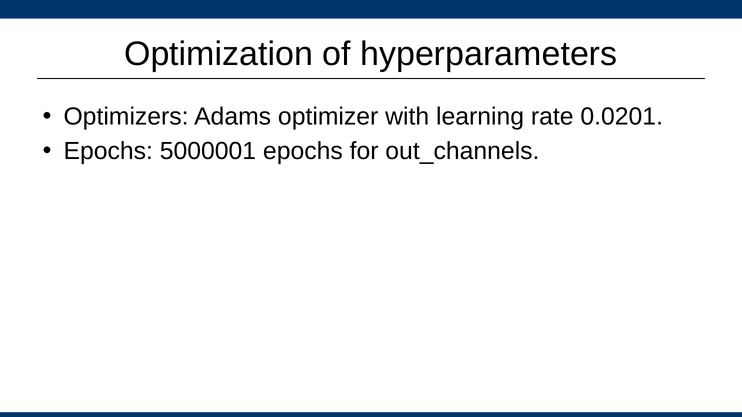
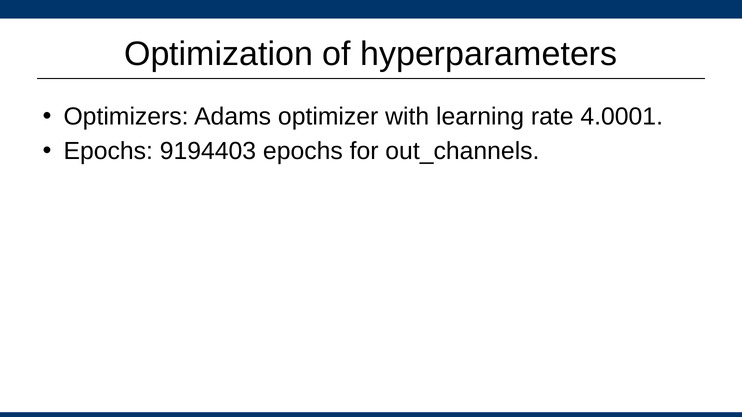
0.0201: 0.0201 -> 4.0001 (622, 117)
5000001: 5000001 -> 9194403 (208, 151)
